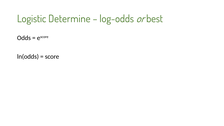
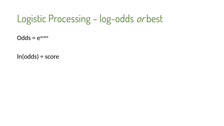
Determine: Determine -> Processing (69, 19)
